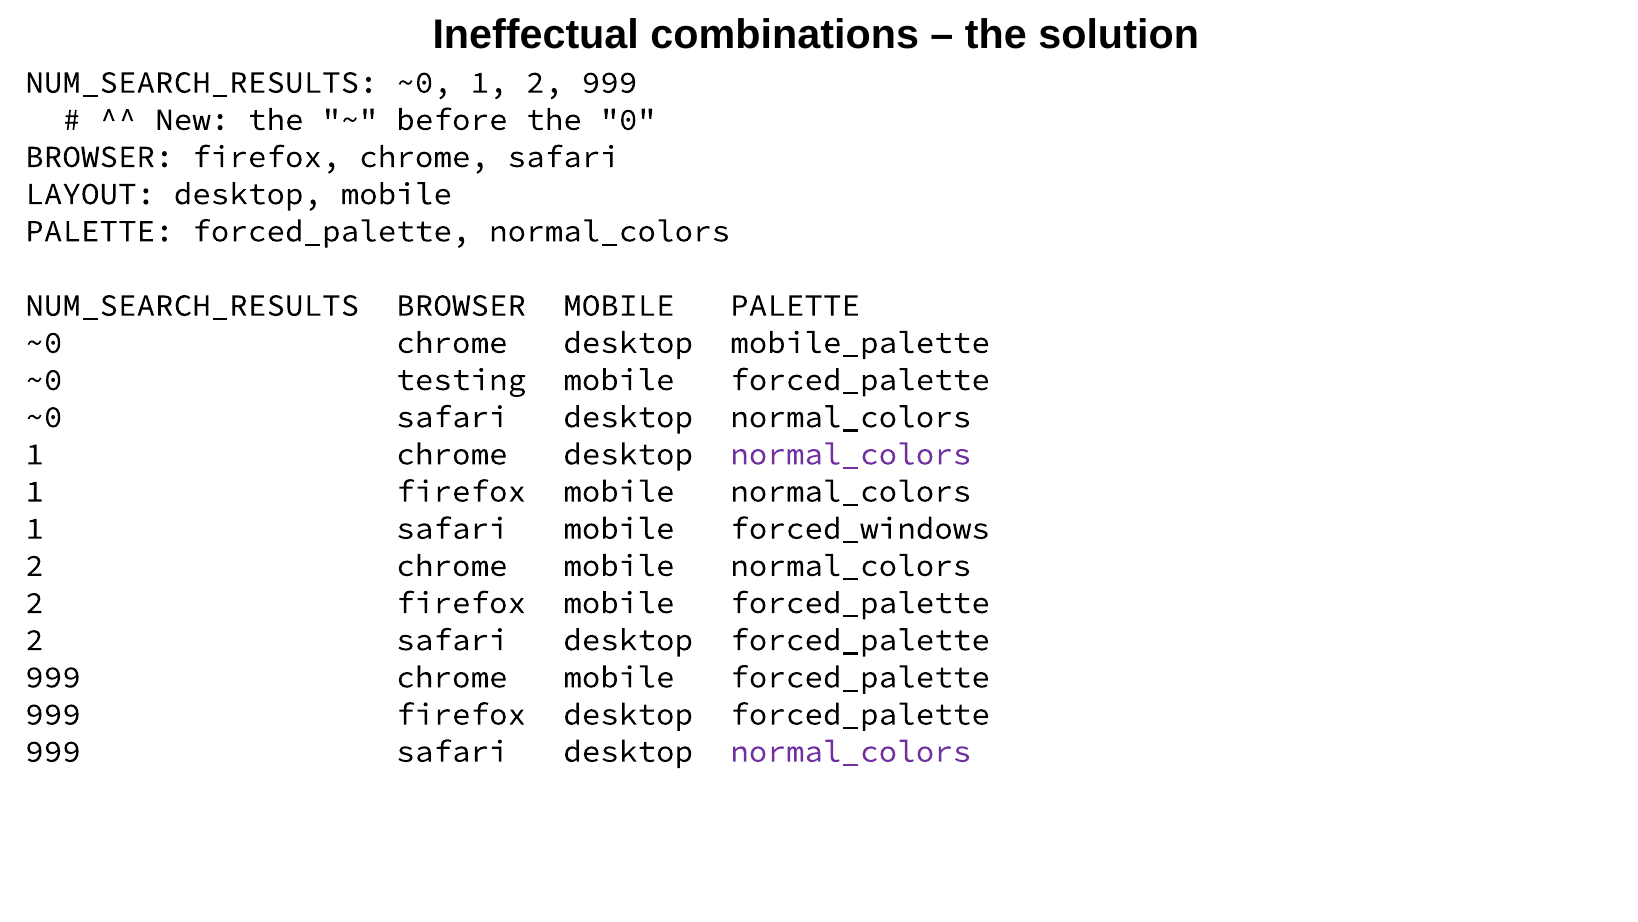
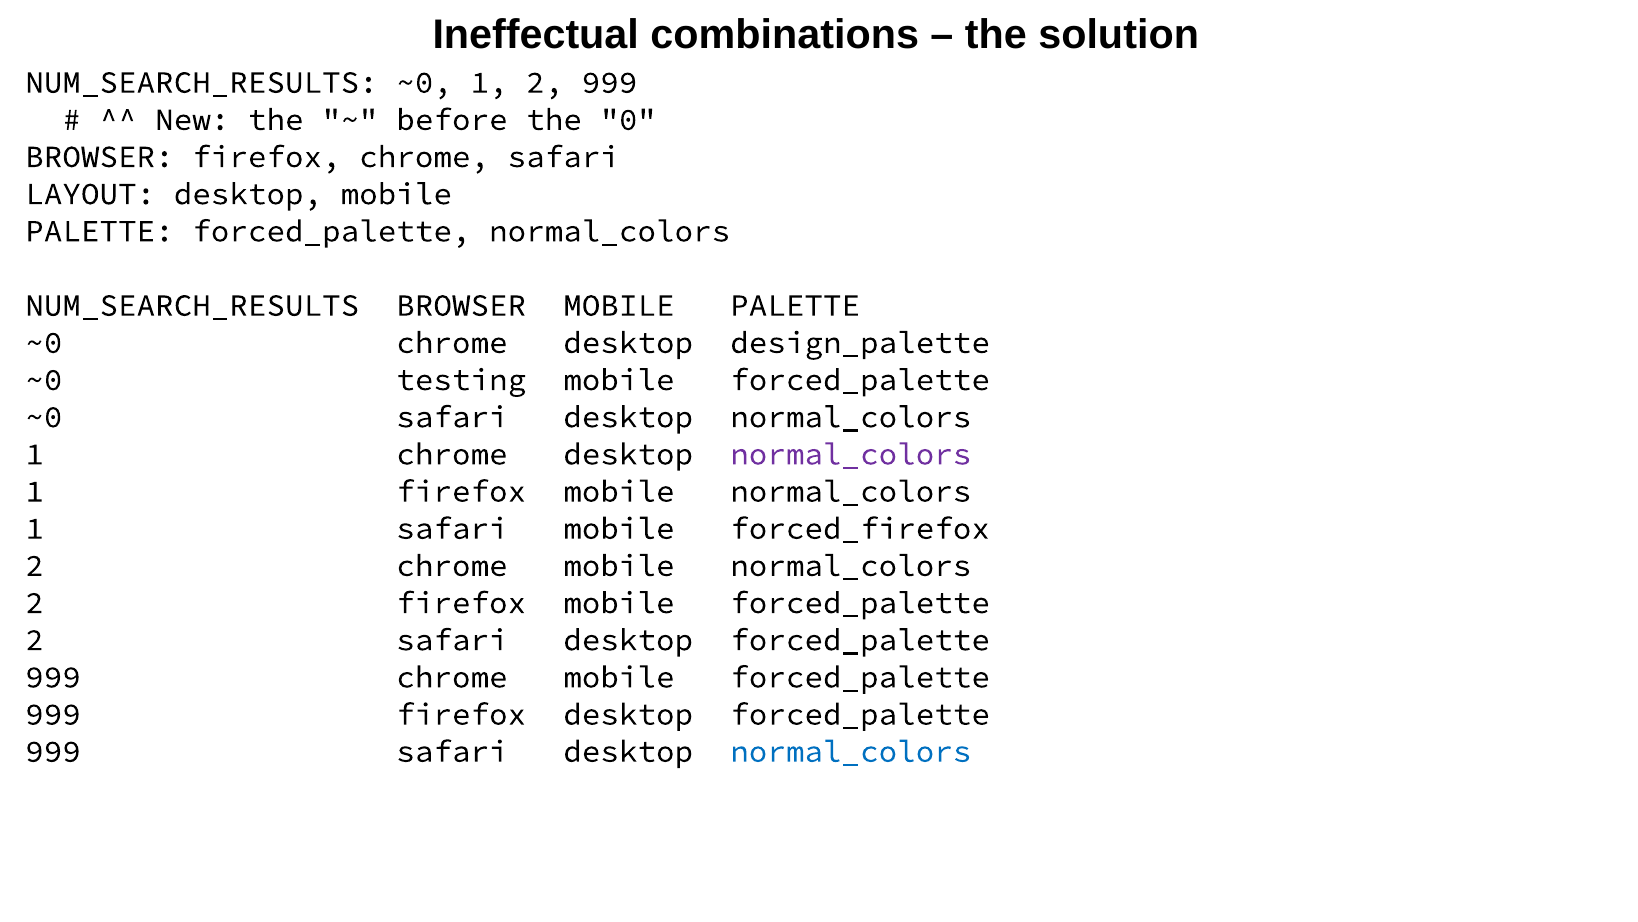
mobile_palette: mobile_palette -> design_palette (860, 342)
forced_windows: forced_windows -> forced_firefox (860, 528)
normal_colors colour: purple -> blue (851, 751)
